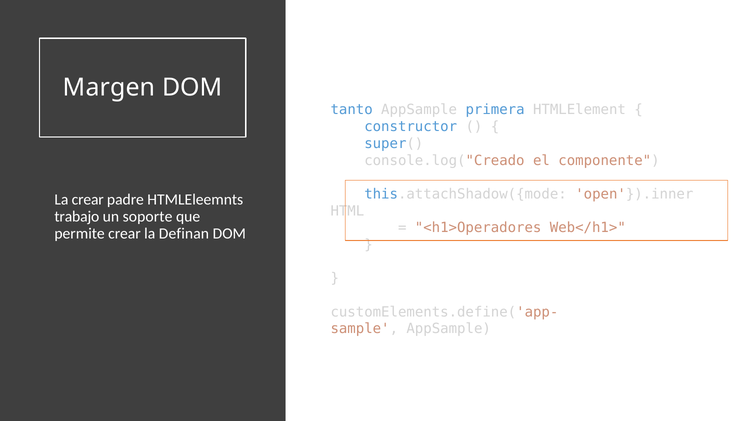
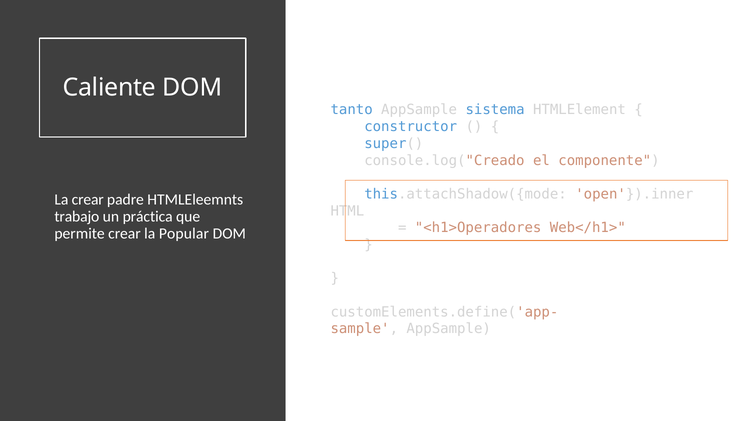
Margen: Margen -> Caliente (109, 87)
primera: primera -> sistema (495, 110)
soporte: soporte -> práctica (148, 216)
Definan: Definan -> Popular (184, 233)
